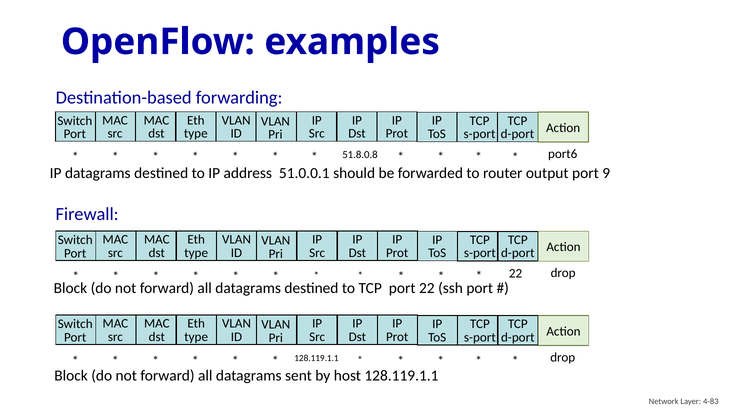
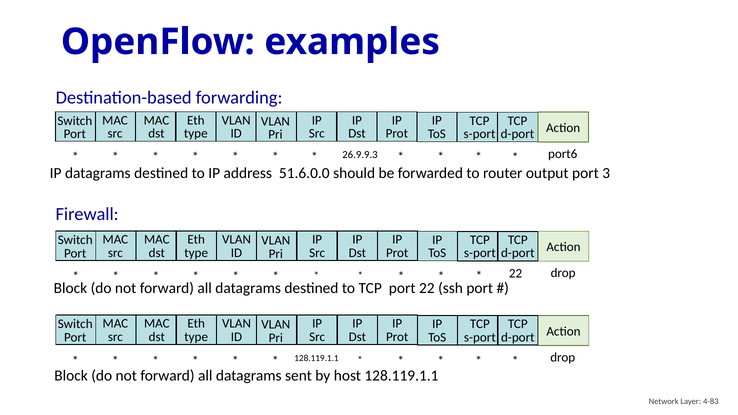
51.8.0.8: 51.8.0.8 -> 26.9.9.3 (360, 155)
51.0.0.1: 51.0.0.1 -> 51.6.0.0 (304, 173)
9: 9 -> 3 (606, 173)
